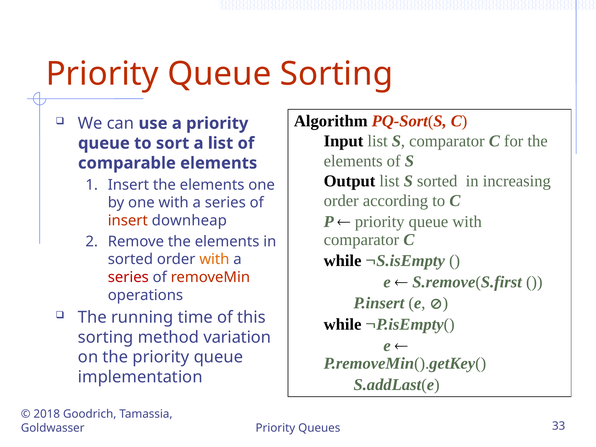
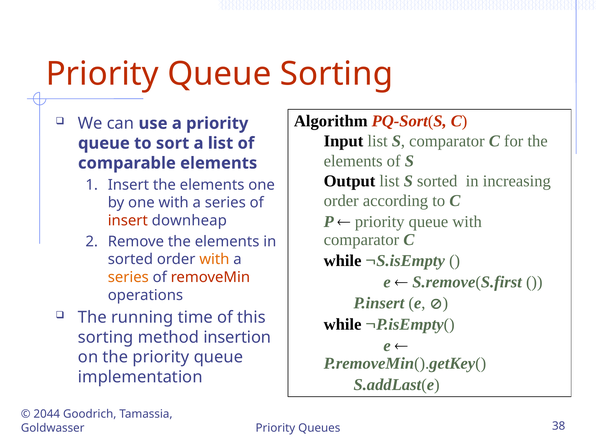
series colour: red -> orange (128, 277)
variation: variation -> insertion (237, 337)
2018: 2018 -> 2044 (47, 414)
33: 33 -> 38 (559, 426)
